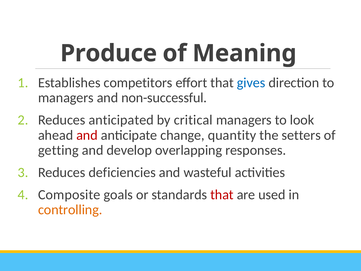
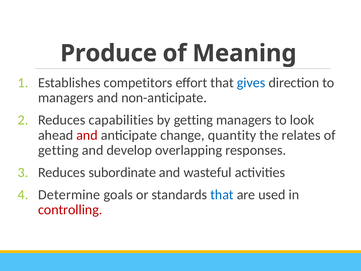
non-successful: non-successful -> non-anticipate (164, 98)
anticipated: anticipated -> capabilities (121, 120)
by critical: critical -> getting (193, 120)
setters: setters -> relates (301, 135)
deficiencies: deficiencies -> subordinate (122, 172)
Composite: Composite -> Determine (69, 194)
that colour: red -> blue (222, 194)
controlling colour: orange -> red (70, 210)
